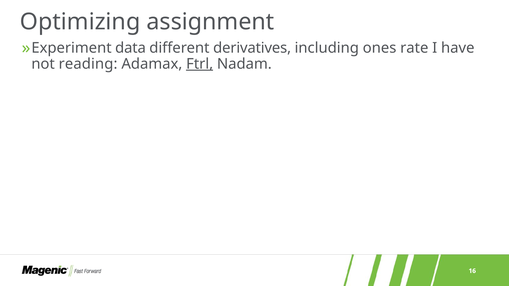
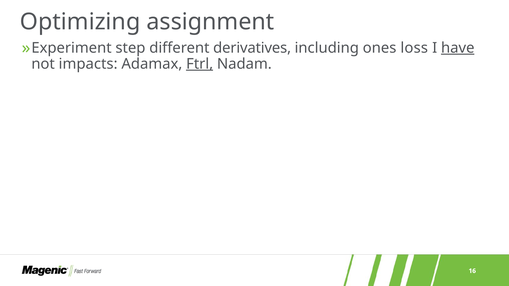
data: data -> step (130, 48)
rate: rate -> loss (414, 48)
have underline: none -> present (458, 48)
reading: reading -> impacts (88, 64)
